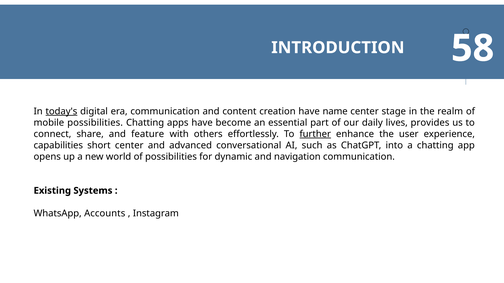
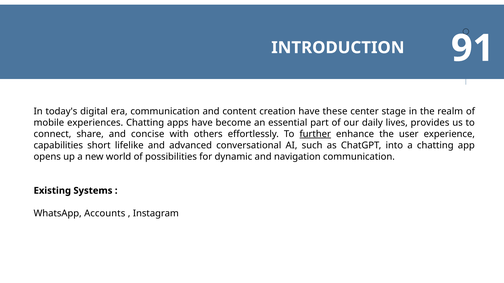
58: 58 -> 91 (473, 48)
today's underline: present -> none (61, 112)
name: name -> these (335, 112)
mobile possibilities: possibilities -> experiences (95, 123)
feature: feature -> concise (148, 134)
short center: center -> lifelike (129, 146)
